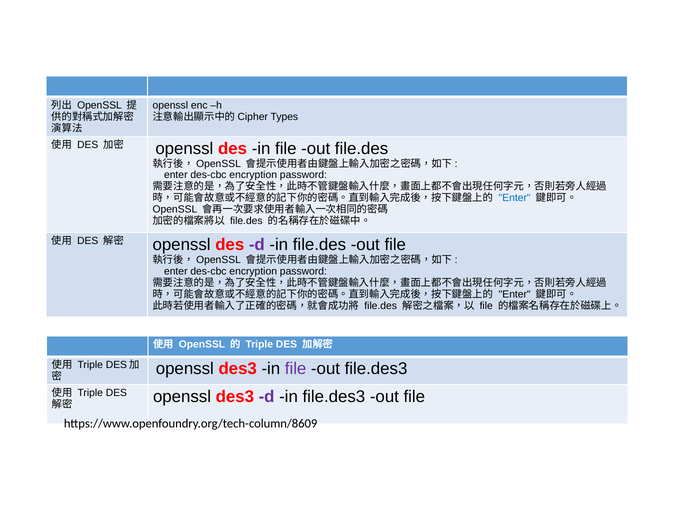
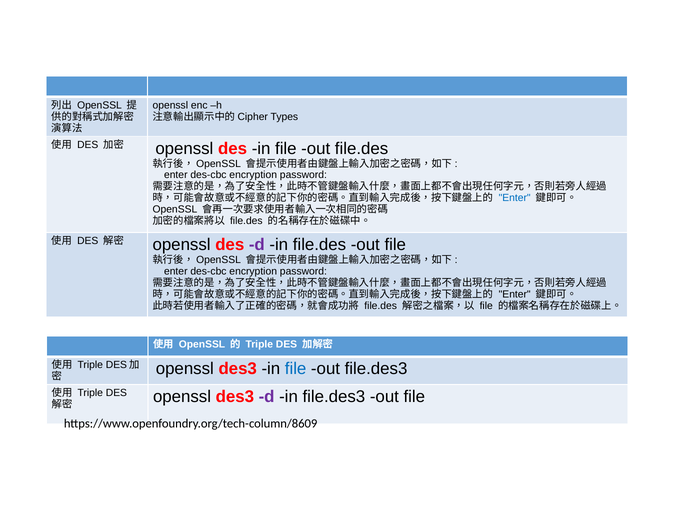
file colour: purple -> blue (296, 368)
